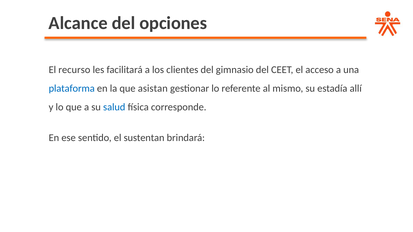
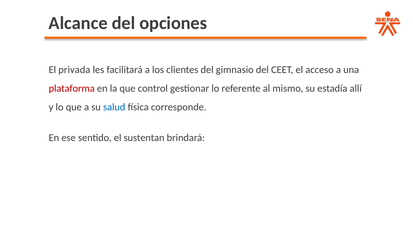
recurso: recurso -> privada (74, 70)
plataforma colour: blue -> red (72, 89)
asistan: asistan -> control (153, 89)
